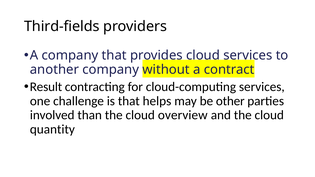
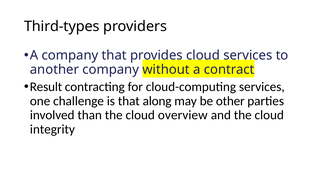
Third-fields: Third-fields -> Third-types (62, 26)
helps: helps -> along (157, 101)
quantity: quantity -> integrity (52, 129)
